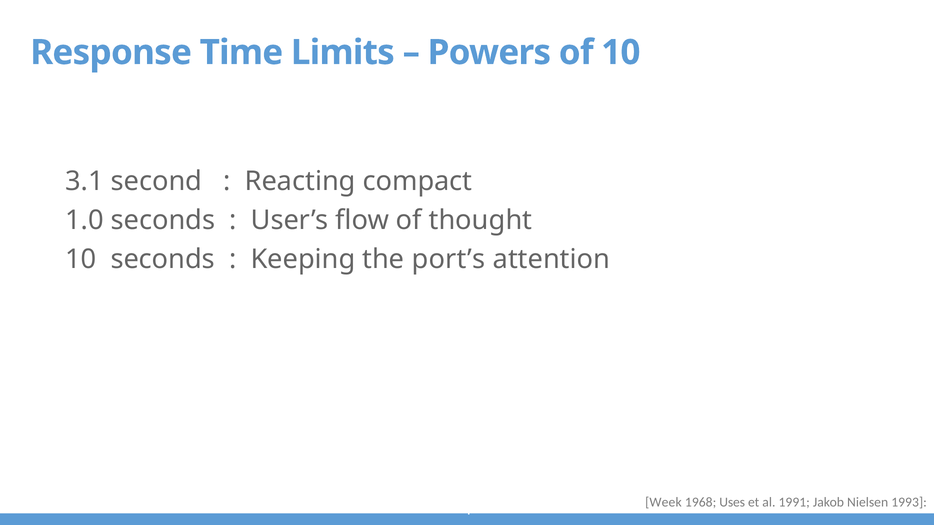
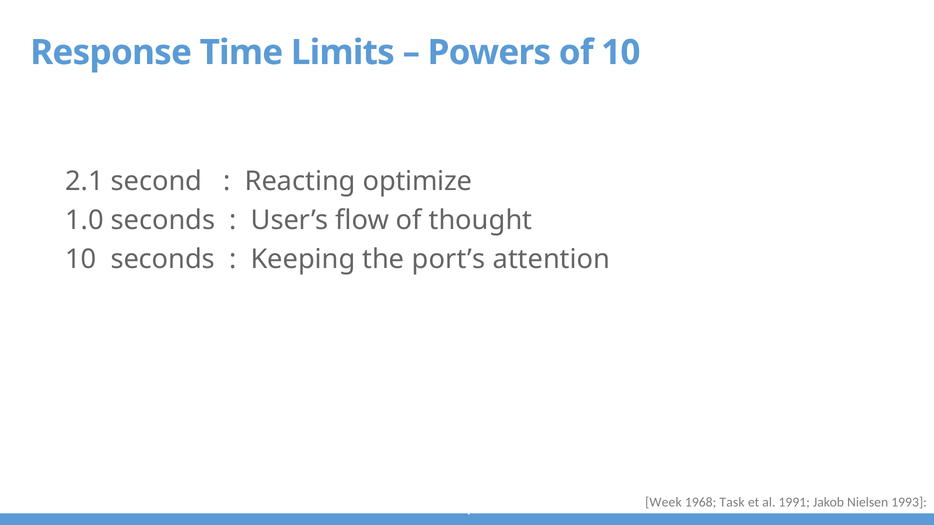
3.1: 3.1 -> 2.1 (85, 181)
compact: compact -> optimize (418, 181)
Uses: Uses -> Task (732, 503)
